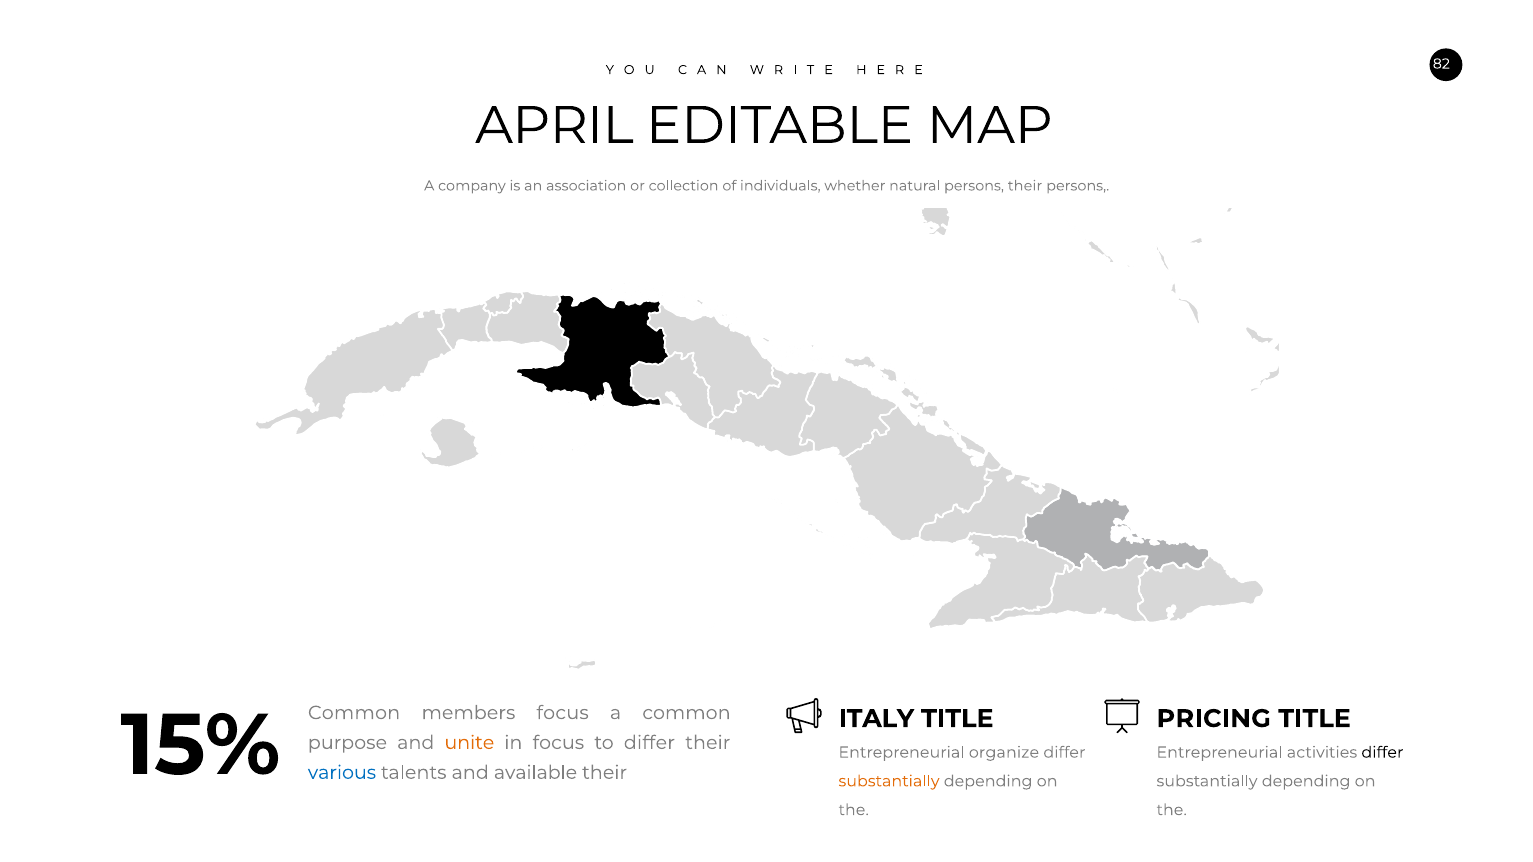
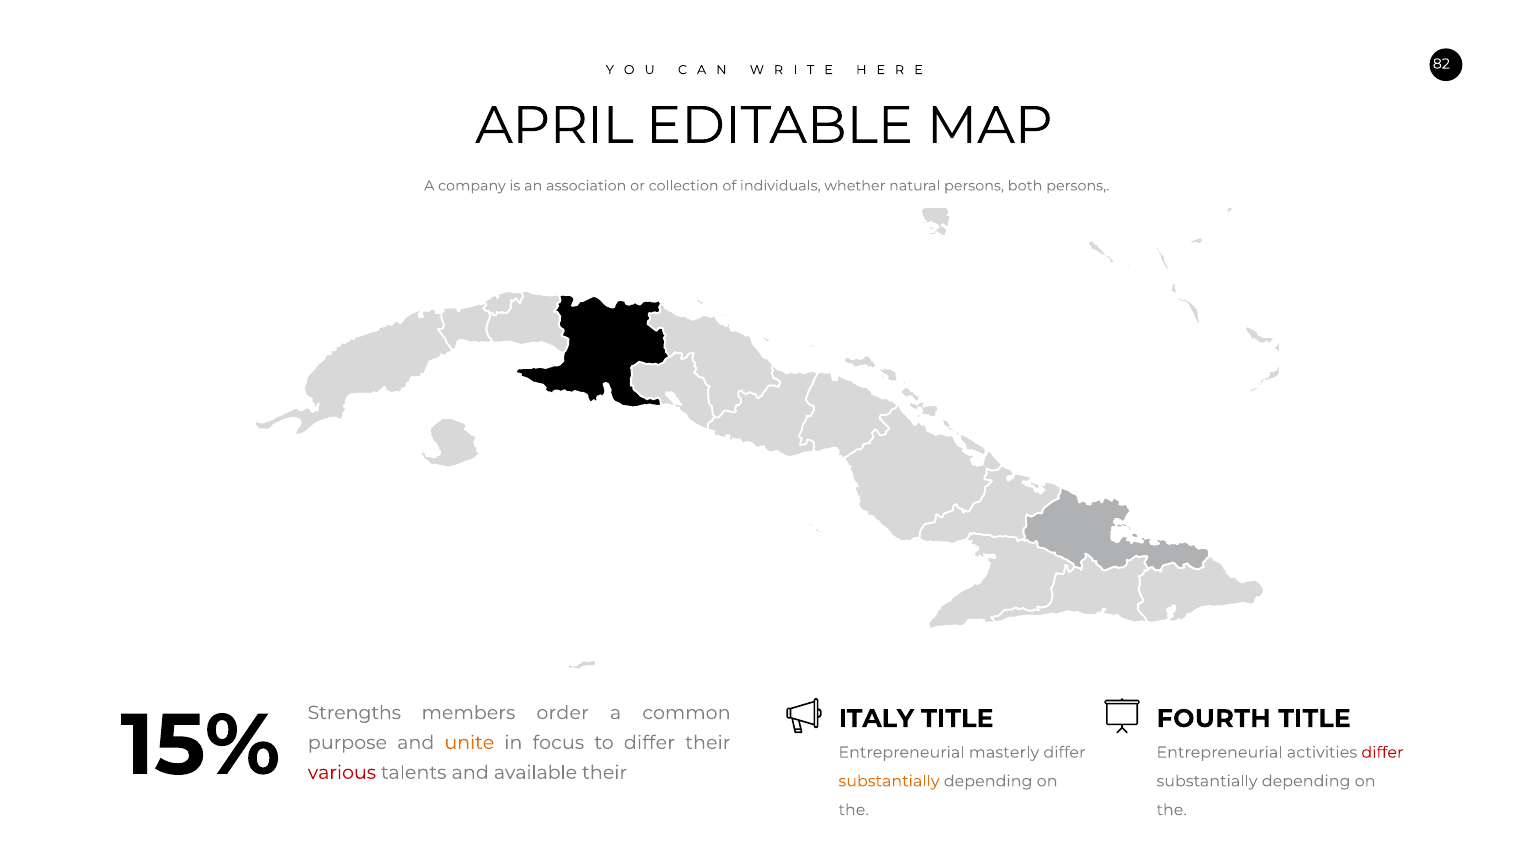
persons their: their -> both (1025, 186)
Common: Common -> Strengths (354, 713)
members focus: focus -> order (563, 713)
PRICING: PRICING -> FOURTH (1214, 719)
organize: organize -> masterly (1004, 753)
differ colour: black -> red (1382, 753)
various colour: blue -> red (342, 773)
